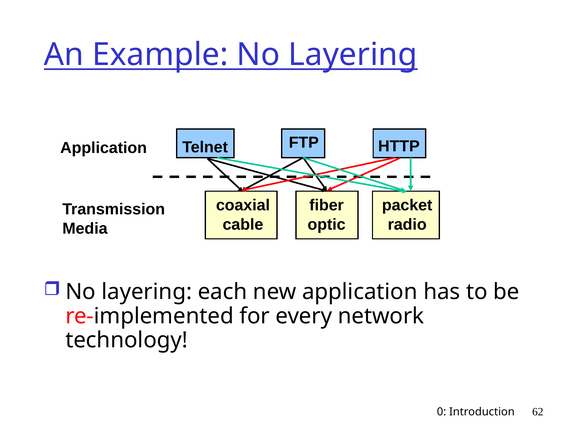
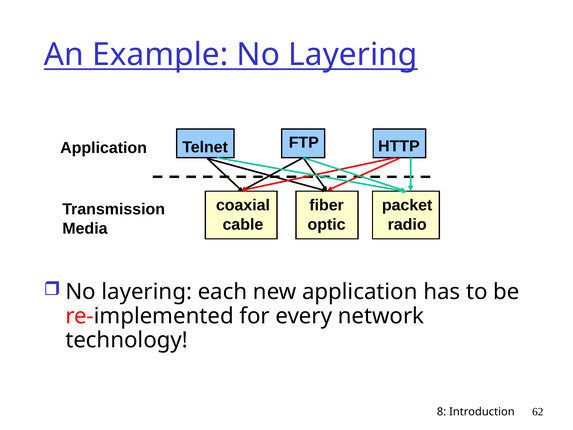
0: 0 -> 8 (442, 411)
